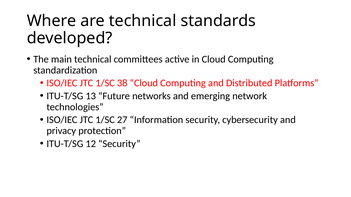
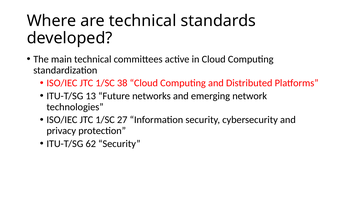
12: 12 -> 62 (91, 144)
